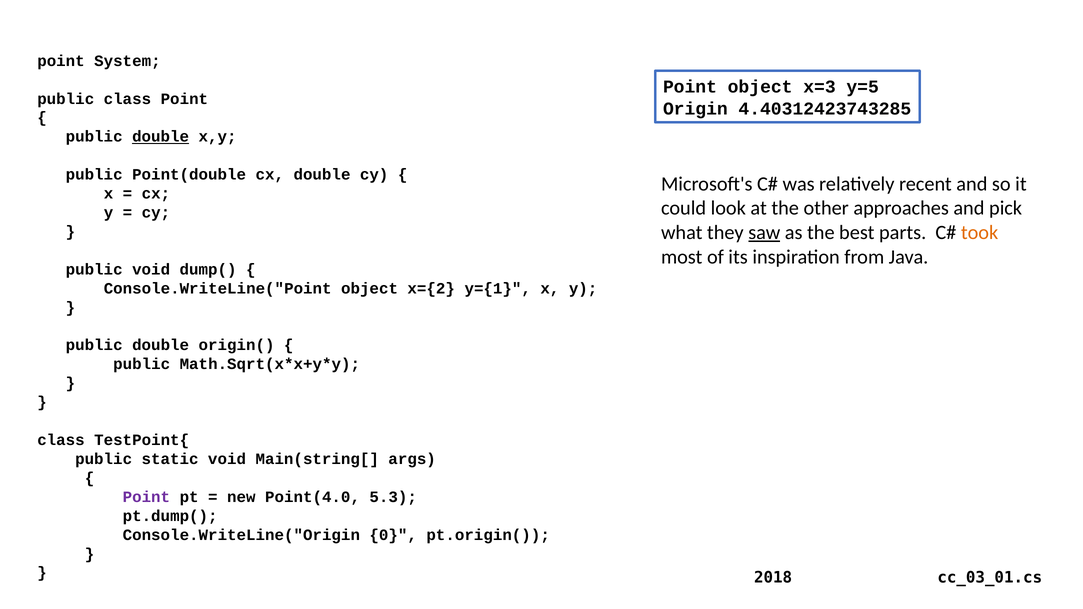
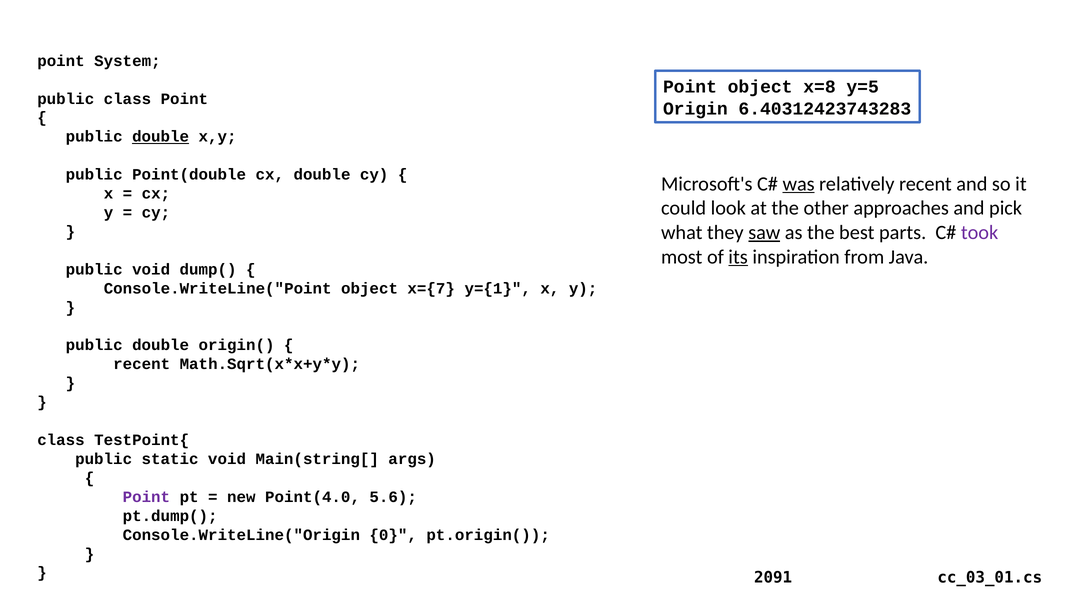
x=3: x=3 -> x=8 (819, 87)
4.40312423743285: 4.40312423743285 -> 6.40312423743283 (825, 109)
was underline: none -> present (799, 184)
took colour: orange -> purple (980, 233)
its underline: none -> present (738, 257)
x={2: x={2 -> x={7 (431, 288)
public: public -> recent (142, 364)
5.3: 5.3 -> 5.6 (393, 497)
2018: 2018 -> 2091 (773, 578)
